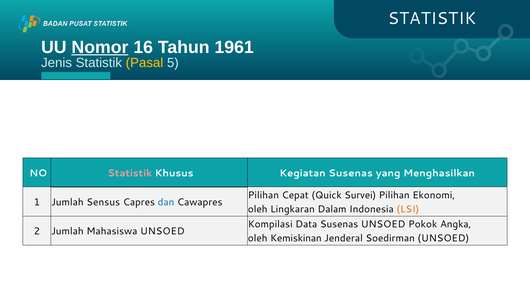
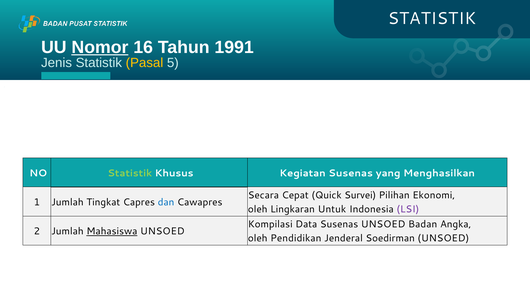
1961: 1961 -> 1991 (234, 47)
Statistik colour: pink -> light green (130, 173)
Pilihan: Pilihan -> Secara (263, 195)
Sensus: Sensus -> Tingkat (103, 202)
Dalam: Dalam -> Untuk (332, 209)
LSI colour: orange -> purple (408, 209)
Pokok: Pokok -> Badan (423, 224)
Mahasiswa underline: none -> present (112, 231)
Kemiskinan: Kemiskinan -> Pendidikan (296, 238)
